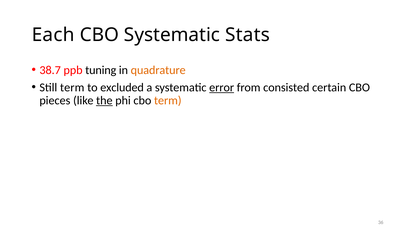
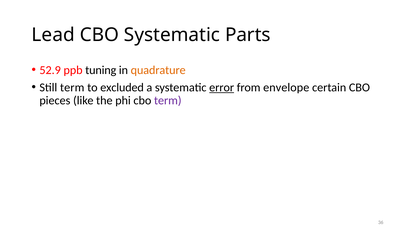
Each: Each -> Lead (53, 35)
Stats: Stats -> Parts (248, 35)
38.7: 38.7 -> 52.9 (50, 70)
consisted: consisted -> envelope (286, 88)
the underline: present -> none (104, 101)
term colour: orange -> purple (168, 101)
